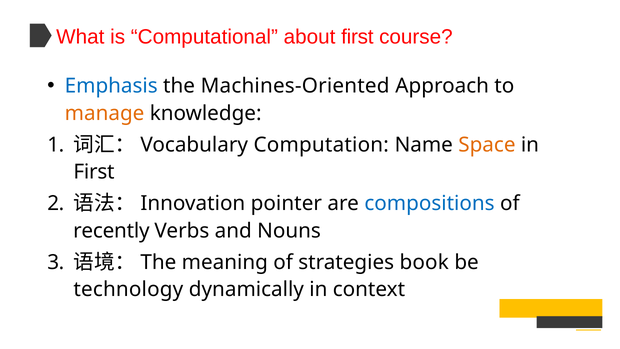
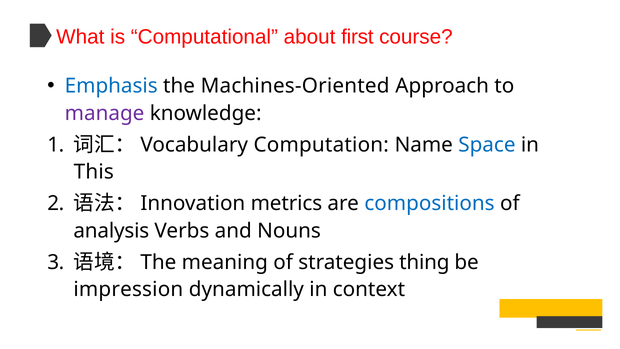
manage colour: orange -> purple (105, 113)
Space colour: orange -> blue (487, 145)
First: First -> This (94, 172)
pointer: pointer -> metrics (286, 203)
recently: recently -> analysis (111, 231)
book: book -> thing (424, 262)
technology: technology -> impression (128, 289)
